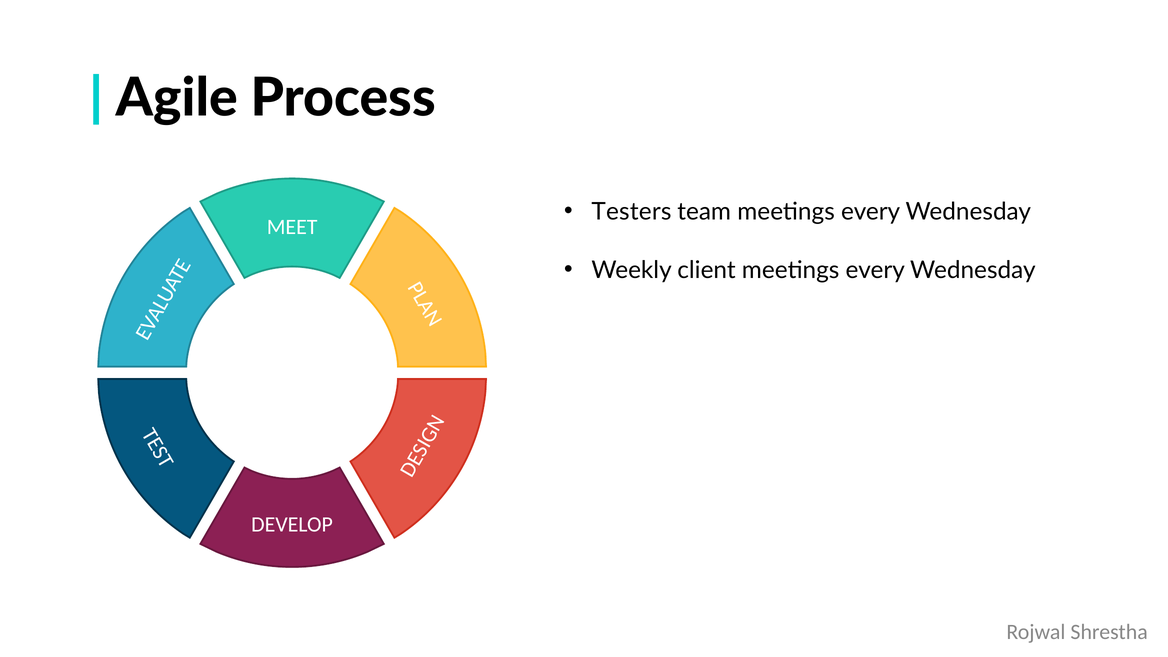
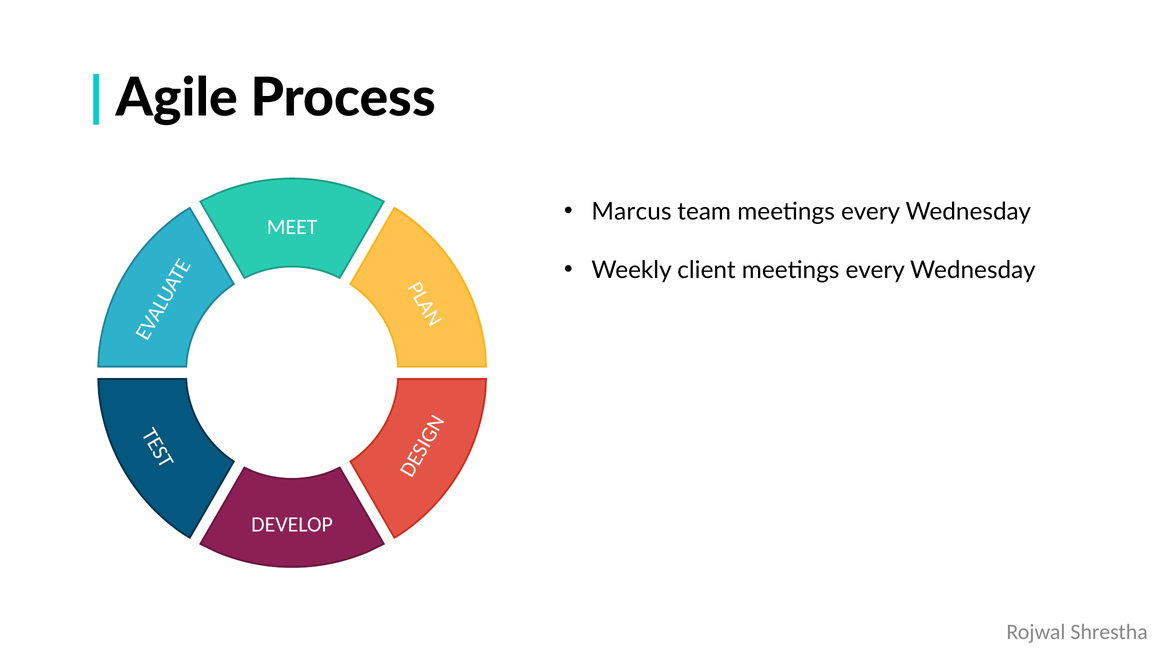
Testers: Testers -> Marcus (632, 212)
